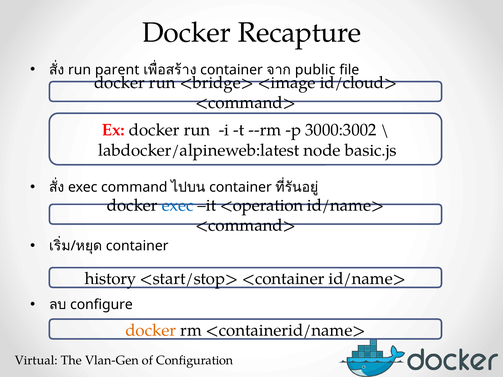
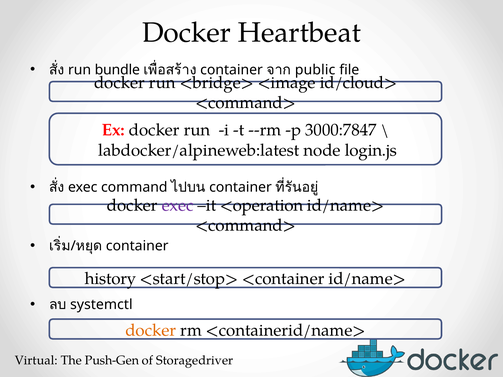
Recapture: Recapture -> Heartbeat (299, 33)
parent: parent -> bundle (117, 70)
3000:3002: 3000:3002 -> 3000:7847 (341, 130)
basic.js: basic.js -> login.js (371, 150)
exec colour: blue -> purple (178, 205)
configure: configure -> systemctl (101, 305)
Vlan-Gen: Vlan-Gen -> Push-Gen (112, 361)
Configuration: Configuration -> Storagedriver (195, 361)
